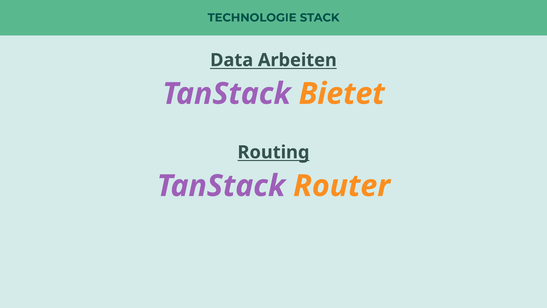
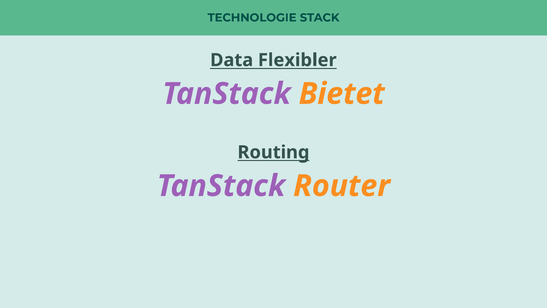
Arbeiten: Arbeiten -> Flexibler (297, 60)
